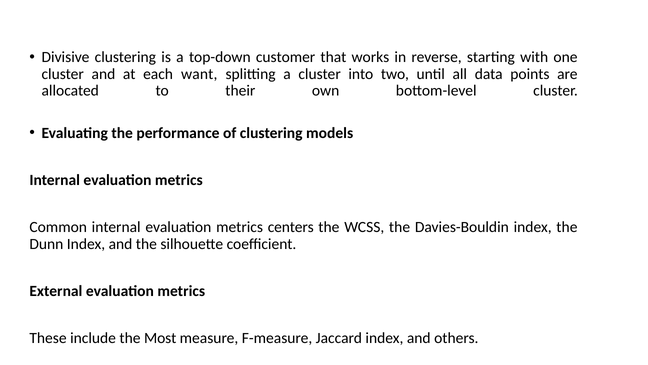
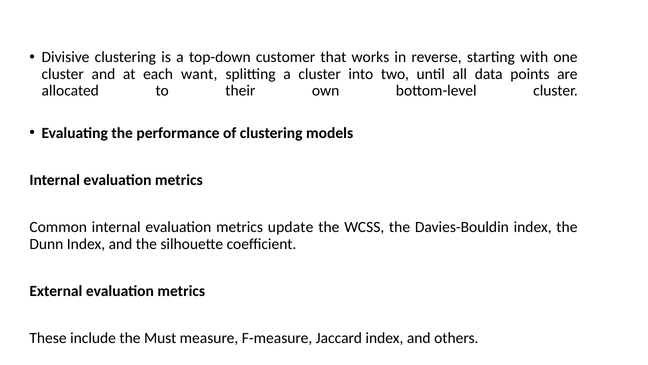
centers: centers -> update (291, 227)
Most: Most -> Must (160, 338)
